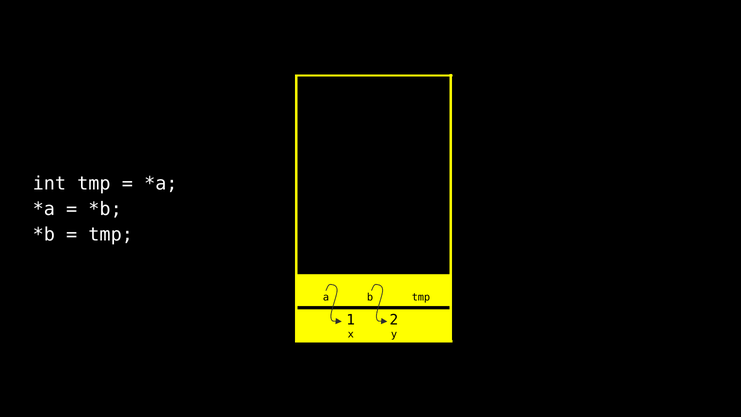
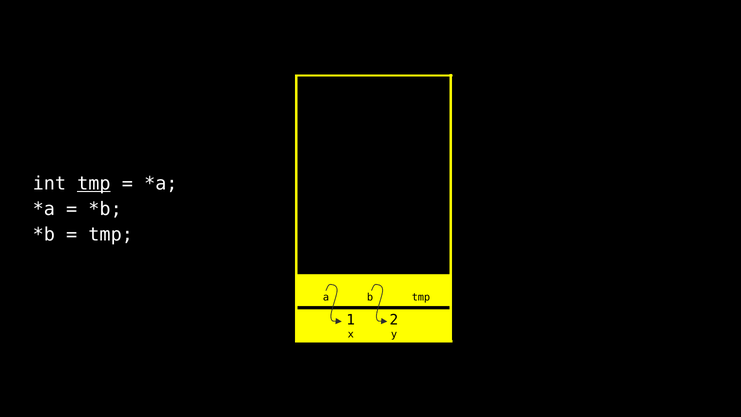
tmp underline: none -> present (94, 184)
